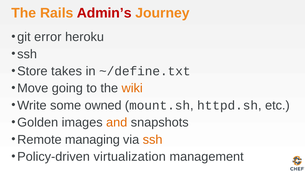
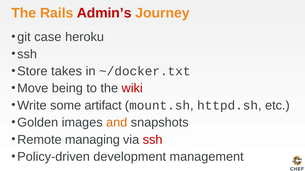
error: error -> case (48, 37)
~/define.txt: ~/define.txt -> ~/docker.txt (145, 71)
going: going -> being (67, 89)
wiki colour: orange -> red (132, 89)
owned: owned -> artifact (103, 106)
ssh colour: orange -> red (153, 140)
virtualization: virtualization -> development (130, 157)
